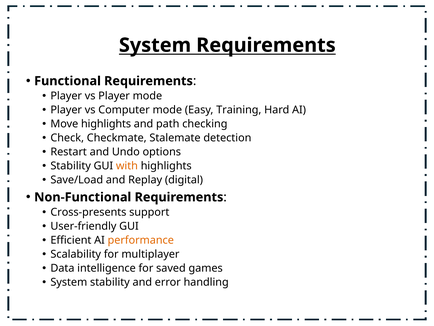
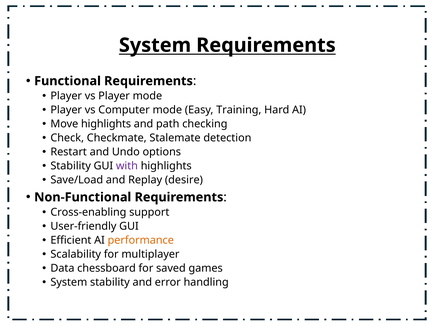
with colour: orange -> purple (127, 166)
digital: digital -> desire (184, 180)
Cross-presents: Cross-presents -> Cross-enabling (88, 212)
intelligence: intelligence -> chessboard (107, 268)
